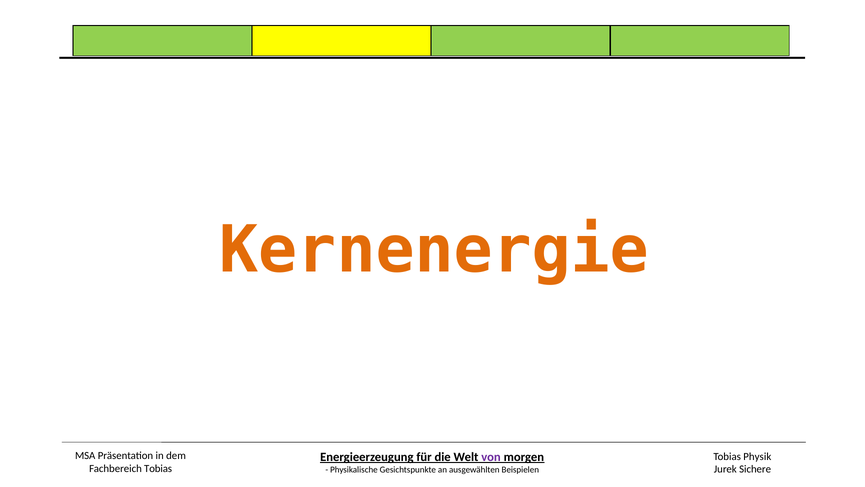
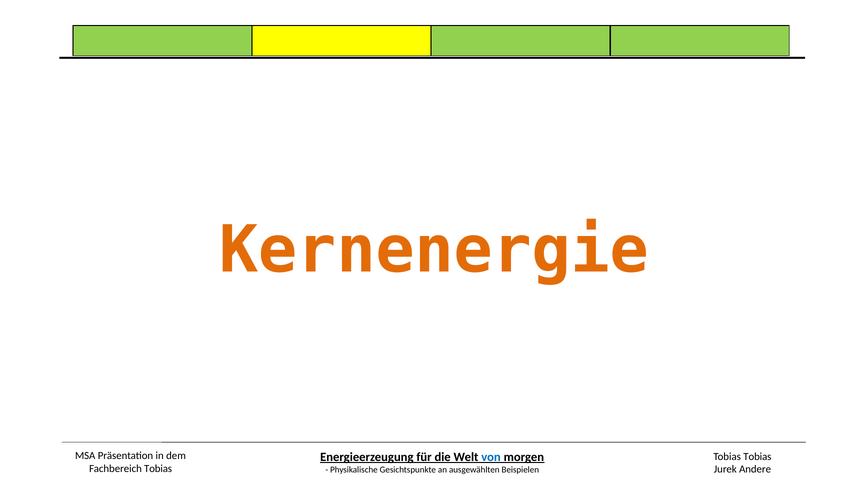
von colour: purple -> blue (491, 457)
Tobias Physik: Physik -> Tobias (757, 456)
Sichere: Sichere -> Andere (755, 469)
